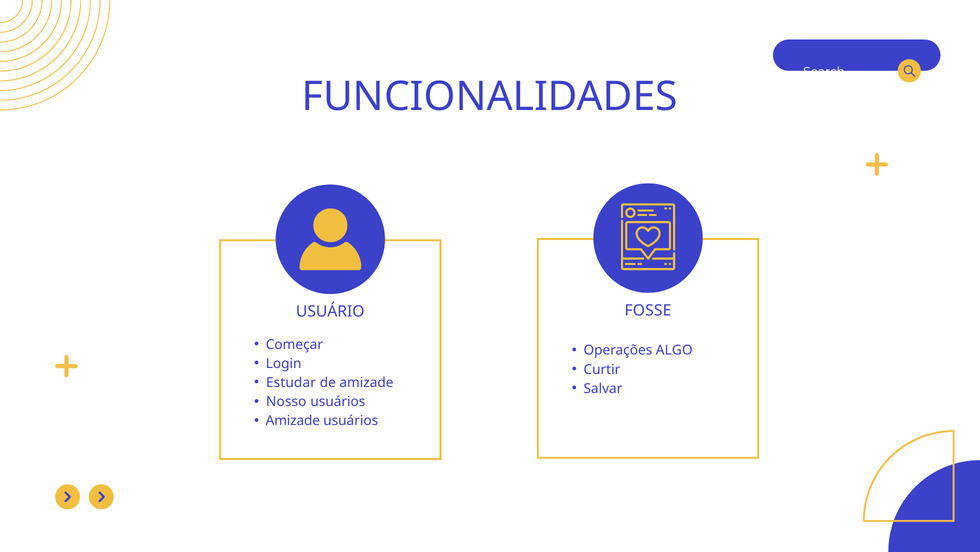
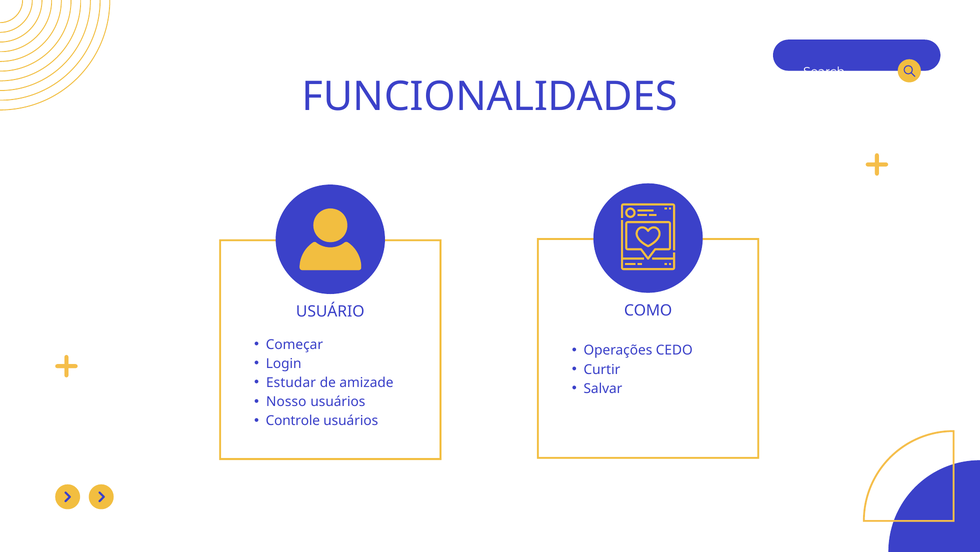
FOSSE: FOSSE -> COMO (648, 310)
ALGO: ALGO -> CEDO (674, 350)
Amizade: Amizade -> Controle (293, 420)
